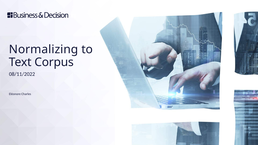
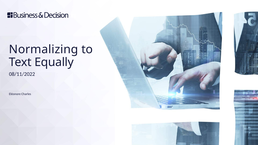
Corpus: Corpus -> Equally (54, 62)
